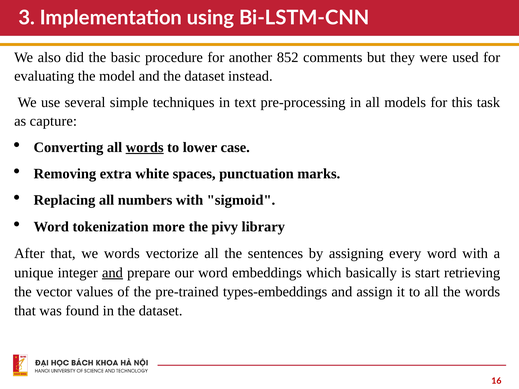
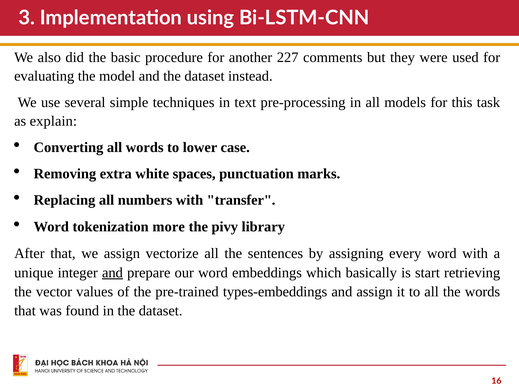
852: 852 -> 227 (288, 58)
capture: capture -> explain (53, 121)
words underline: present -> none (145, 147)
sigmoid: sigmoid -> transfer (241, 200)
we words: words -> assign (122, 254)
